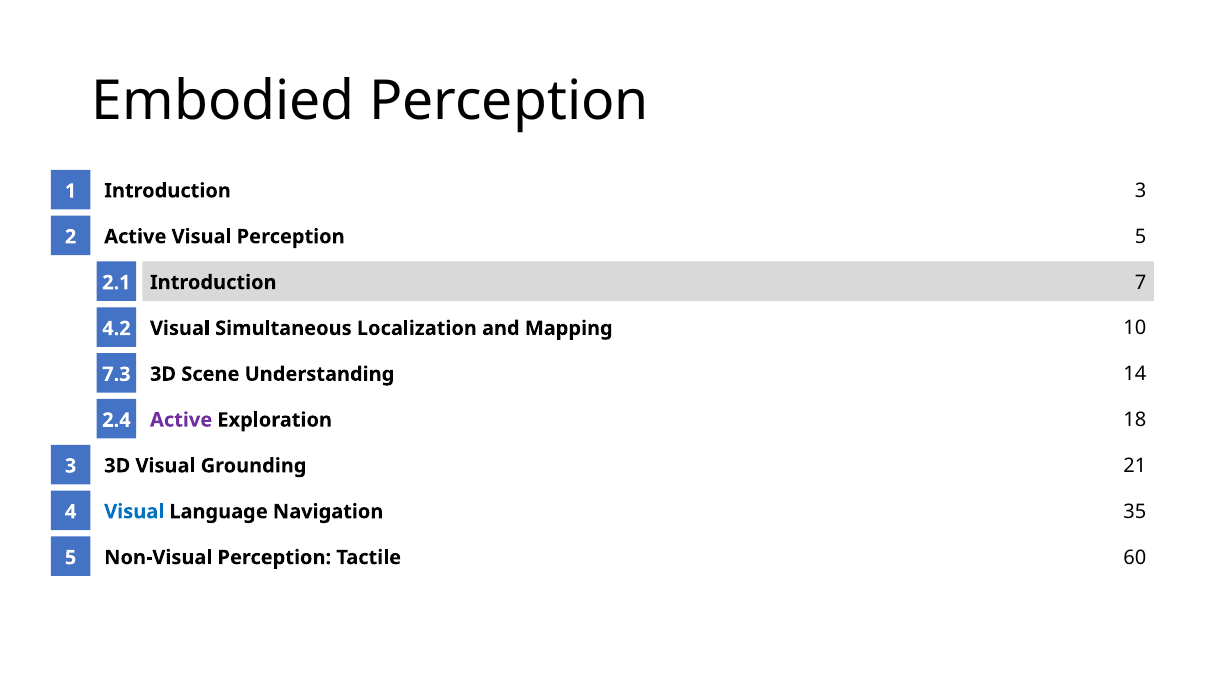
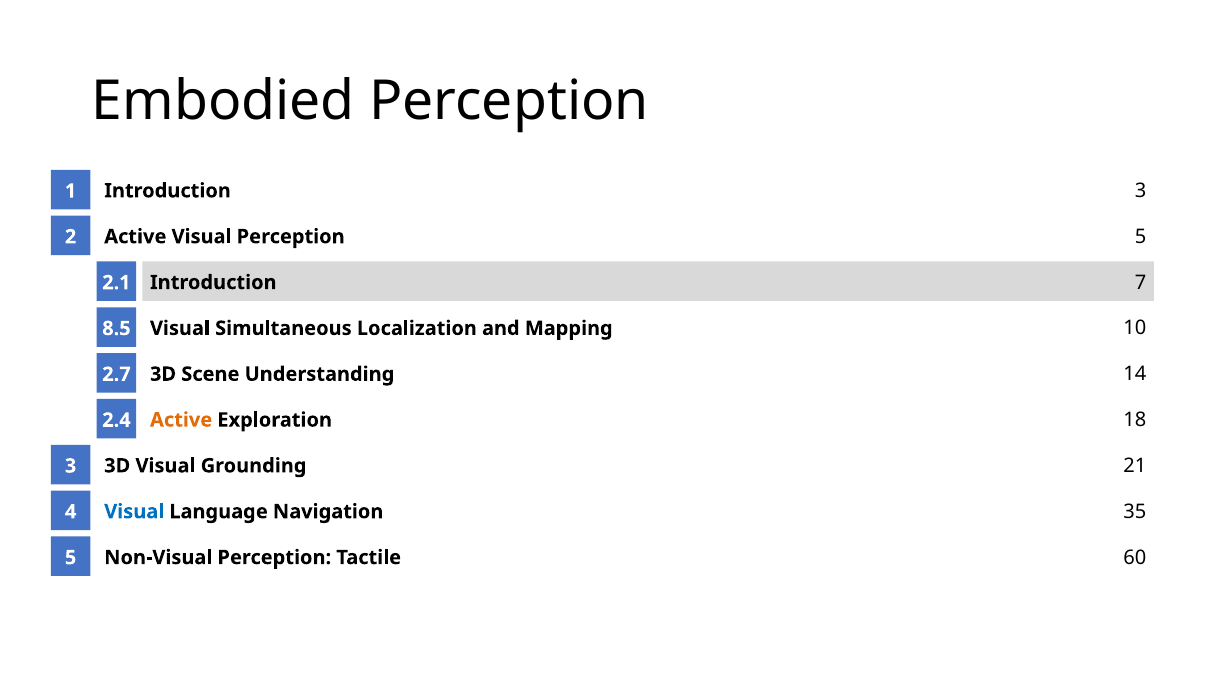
4.2: 4.2 -> 8.5 (116, 328)
7.3: 7.3 -> 2.7 (116, 374)
Active colour: purple -> orange (181, 420)
